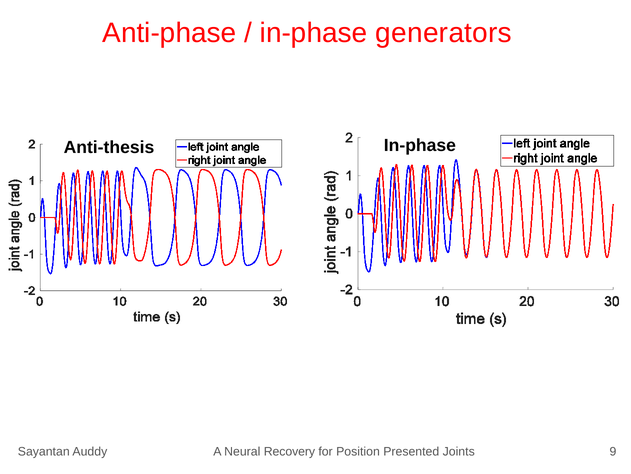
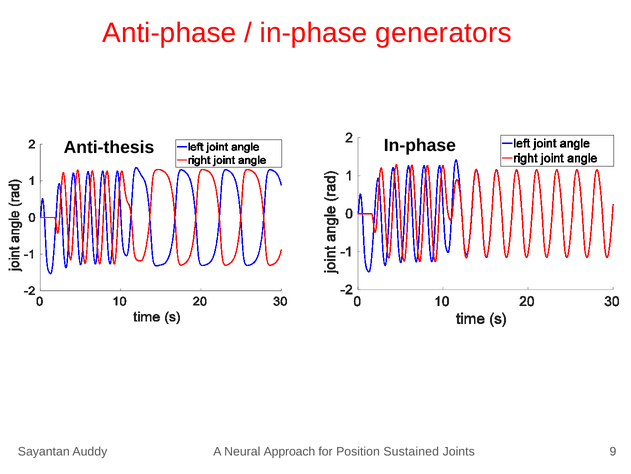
Recovery: Recovery -> Approach (289, 451)
Presented: Presented -> Sustained (411, 451)
